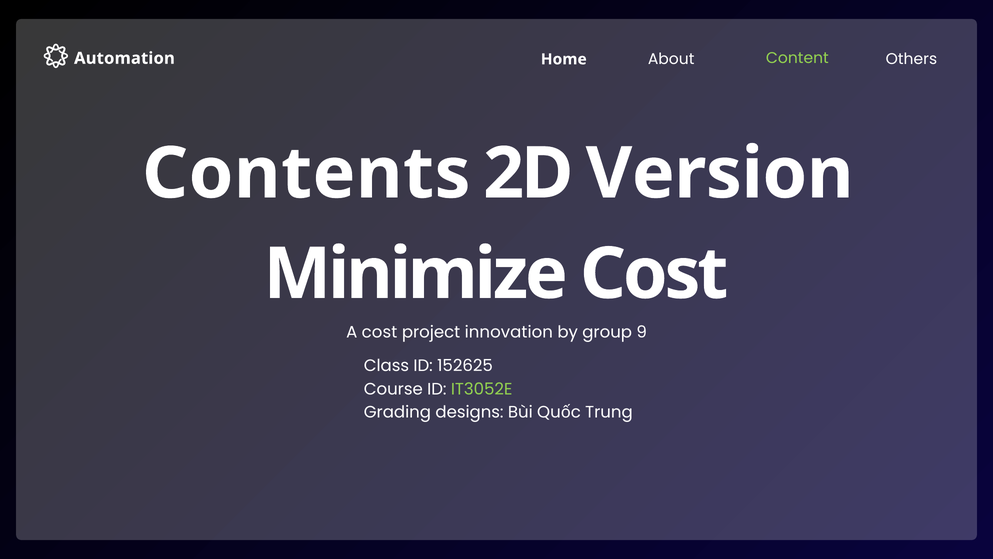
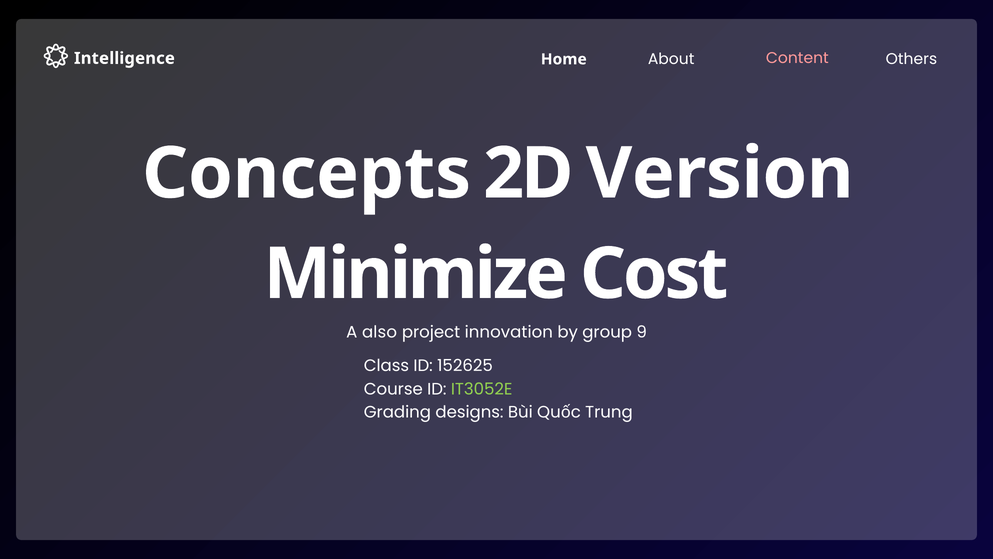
Automation: Automation -> Intelligence (124, 58)
Content colour: light green -> pink (797, 58)
Contents: Contents -> Concepts (307, 174)
A cost: cost -> also (380, 332)
